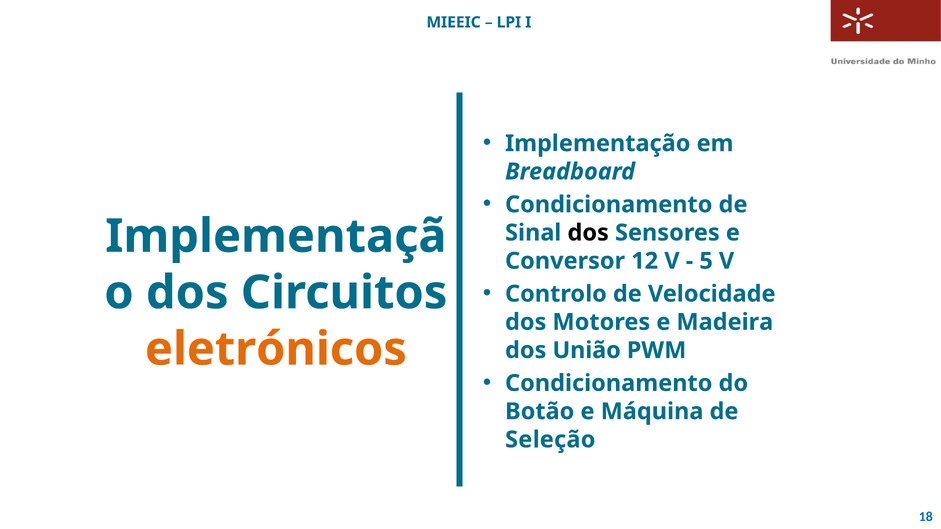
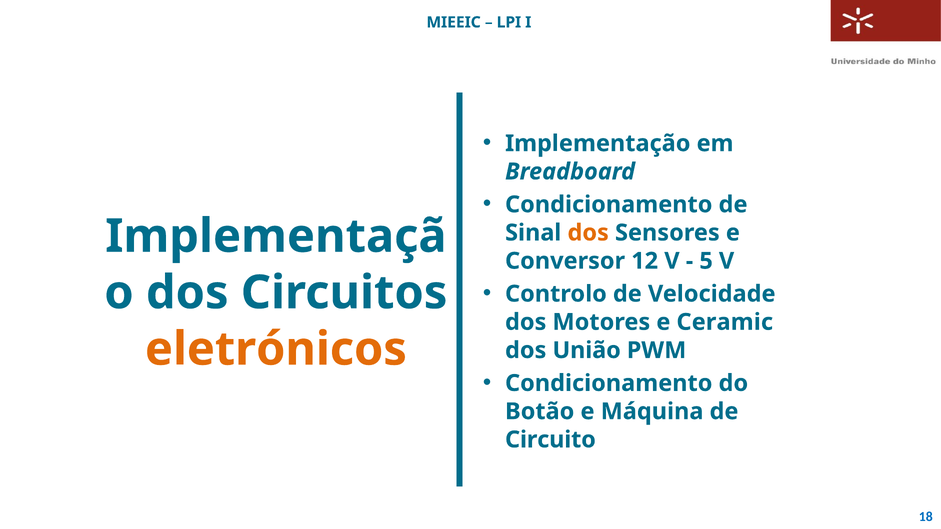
dos colour: black -> orange (588, 233)
Madeira: Madeira -> Ceramic (725, 322)
Seleção: Seleção -> Circuito (550, 440)
